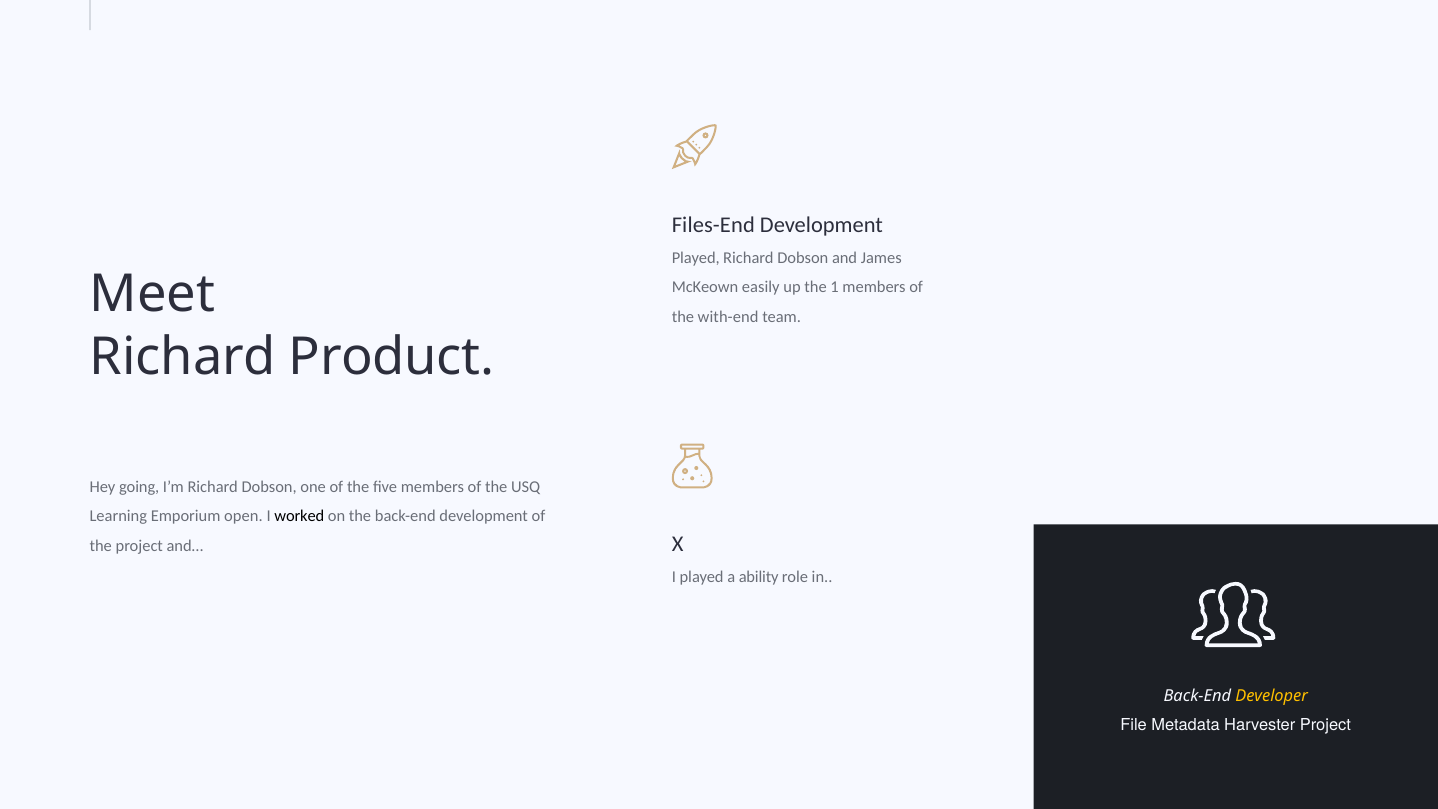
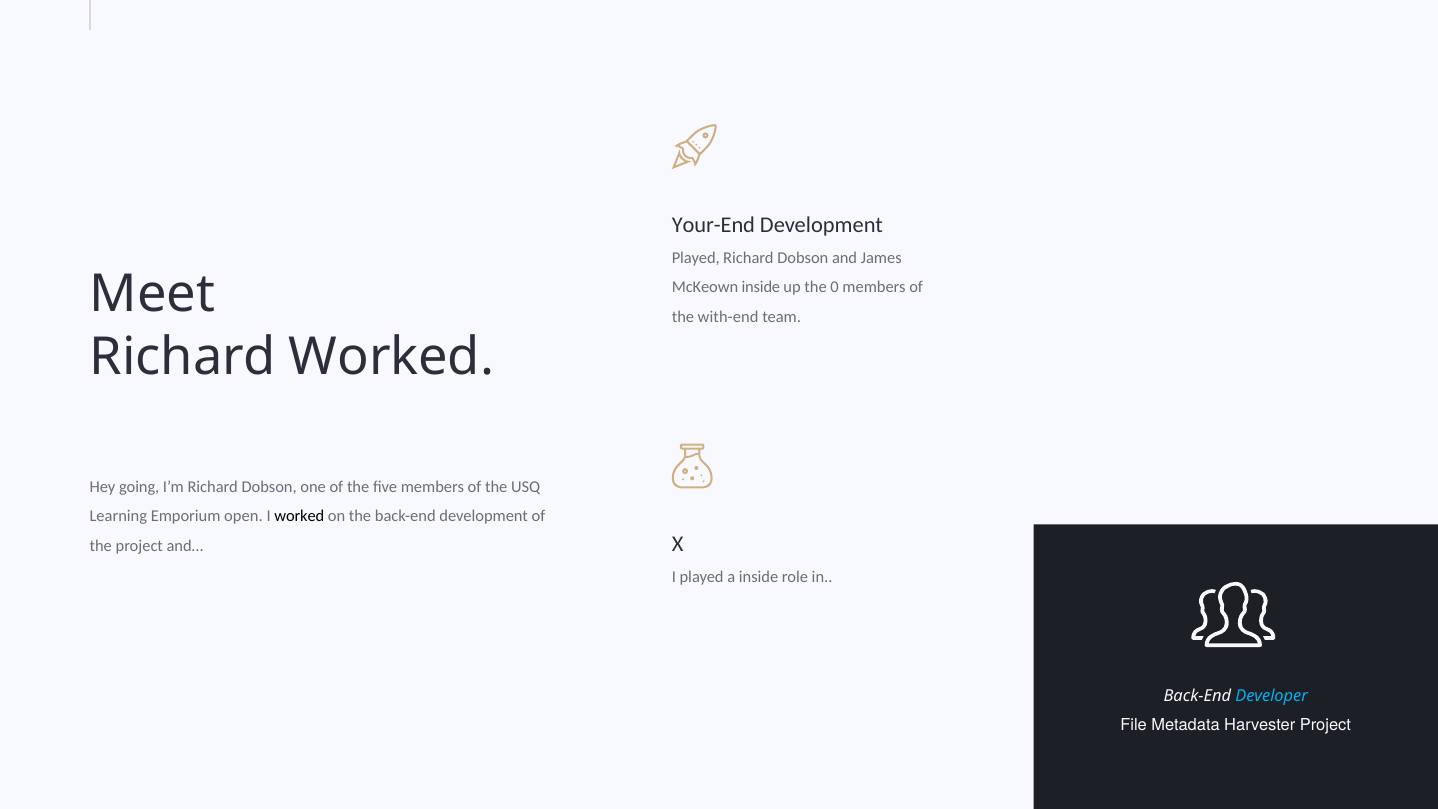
Files-End: Files-End -> Your-End (713, 225)
McKeown easily: easily -> inside (761, 287)
the 1: 1 -> 0 (835, 287)
Richard Product: Product -> Worked (391, 357)
a ability: ability -> inside (759, 577)
Developer colour: yellow -> light blue (1272, 696)
